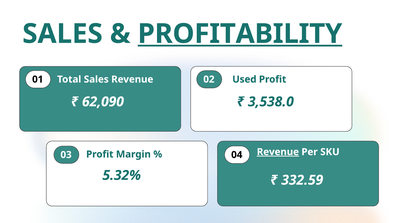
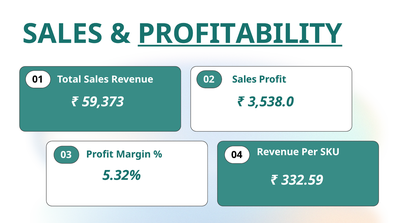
Revenue Used: Used -> Sales (244, 79)
62,090: 62,090 -> 59,373 (103, 102)
Revenue underline: present -> none (278, 152)
